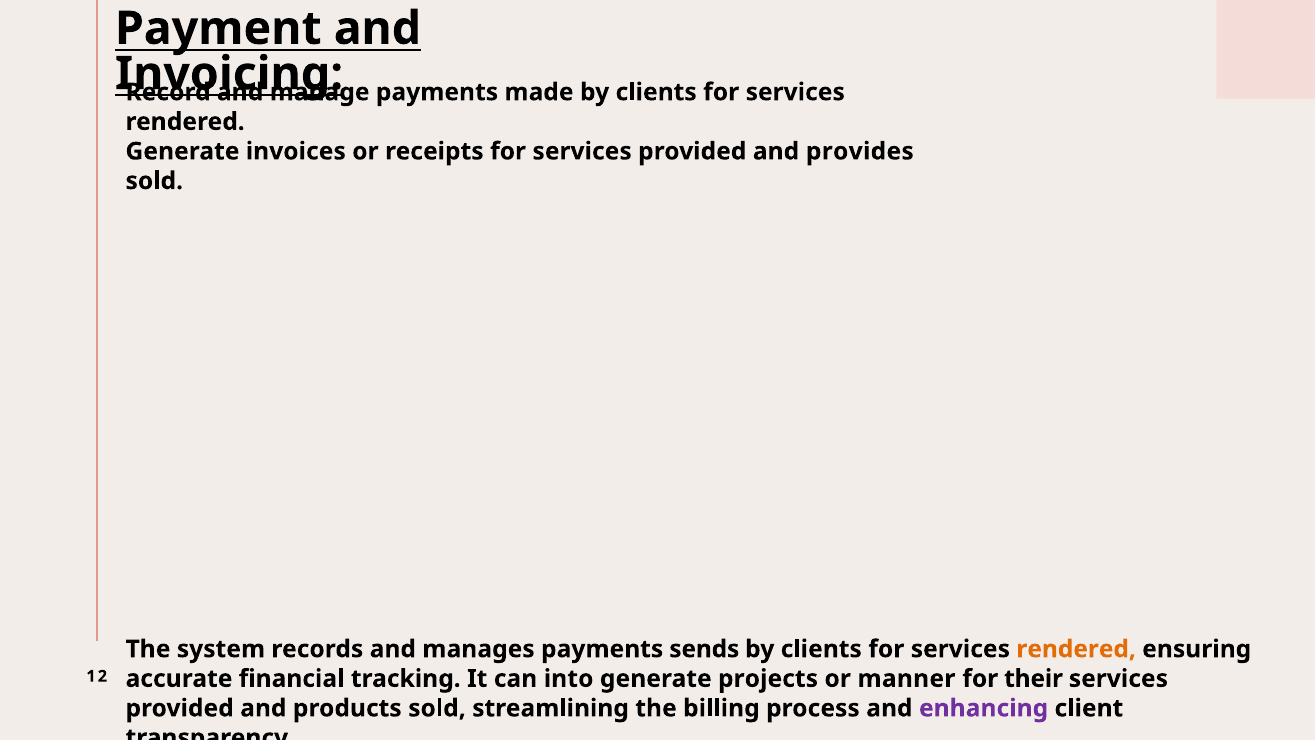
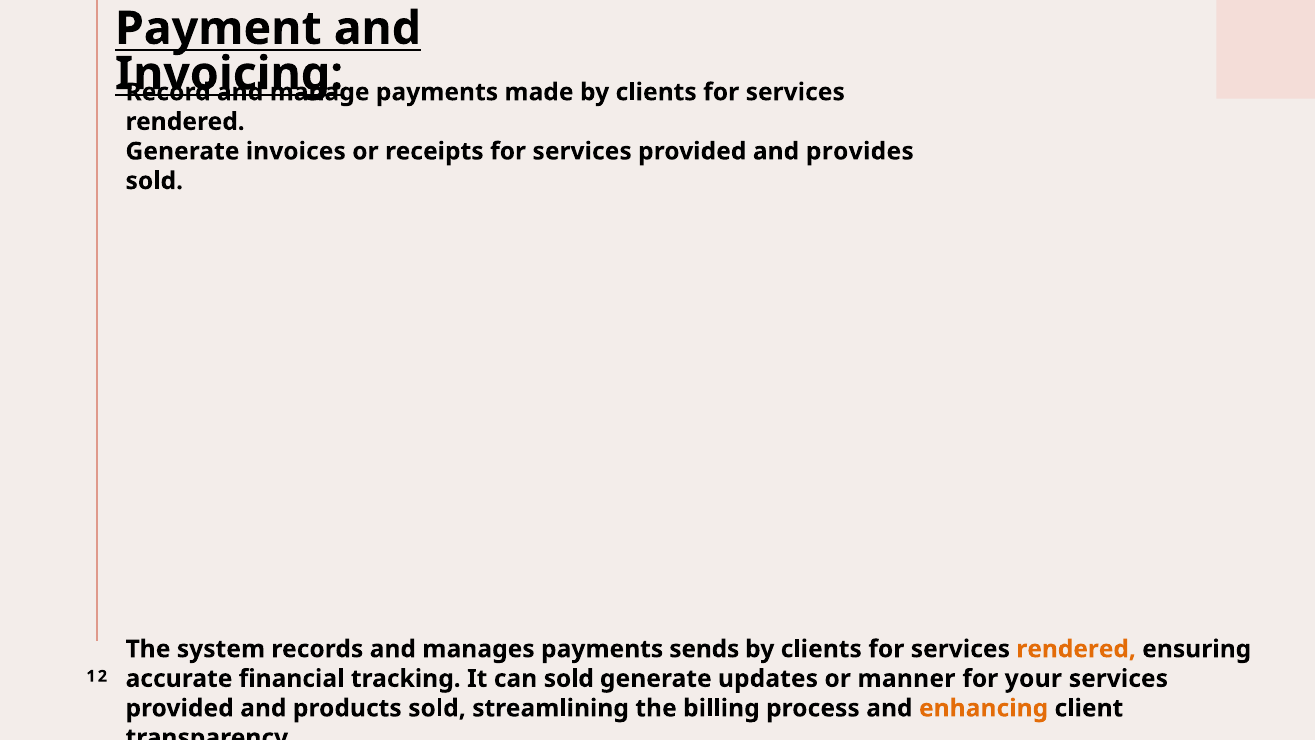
can into: into -> sold (569, 678)
projects: projects -> updates (768, 678)
their: their -> your (1033, 678)
enhancing colour: purple -> orange (984, 708)
